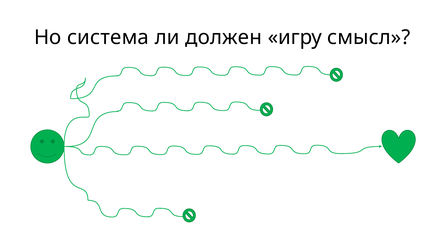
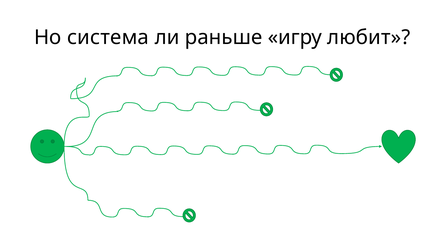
должен: должен -> раньше (224, 37)
смысл: смысл -> любит (369, 37)
